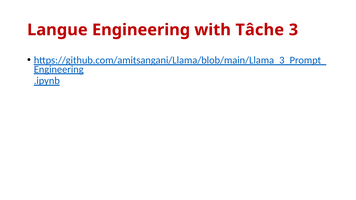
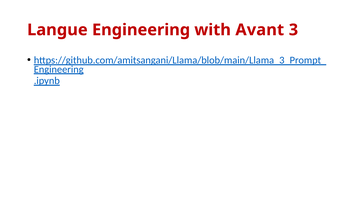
Tâche: Tâche -> Avant (260, 30)
